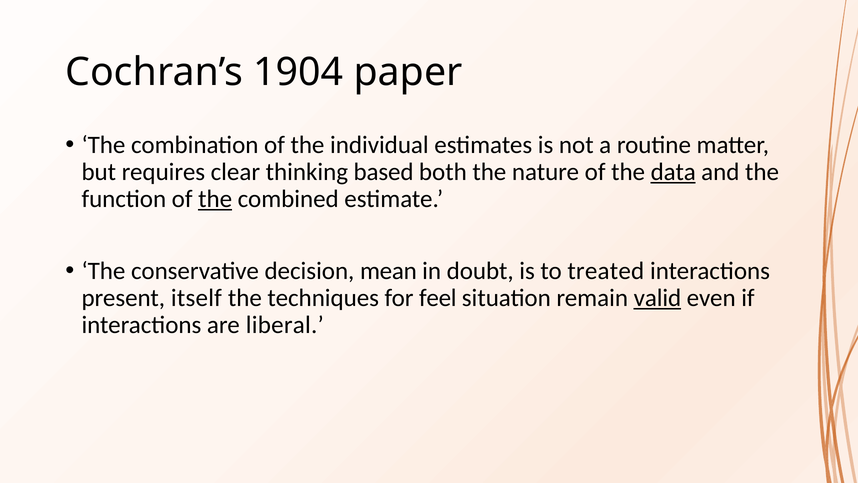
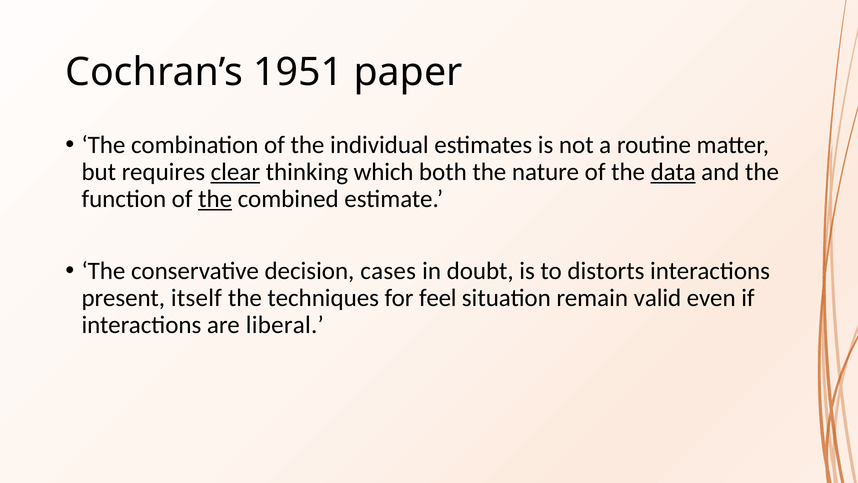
1904: 1904 -> 1951 (298, 72)
clear underline: none -> present (235, 172)
based: based -> which (384, 172)
mean: mean -> cases (388, 271)
treated: treated -> distorts (606, 271)
valid underline: present -> none (657, 298)
